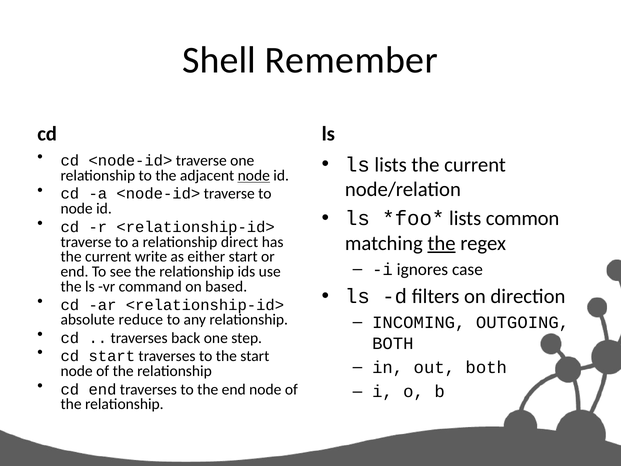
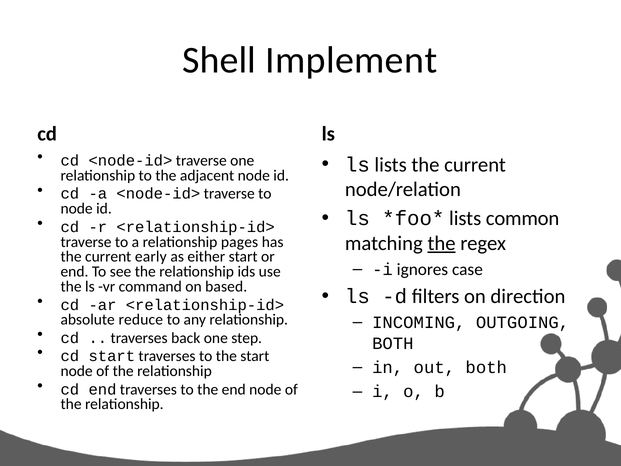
Remember: Remember -> Implement (351, 60)
node underline: present -> none (254, 176)
direct: direct -> pages (240, 242)
write: write -> early (151, 257)
